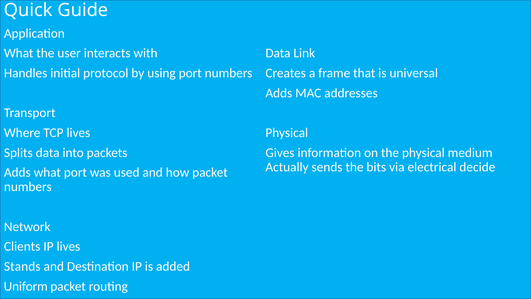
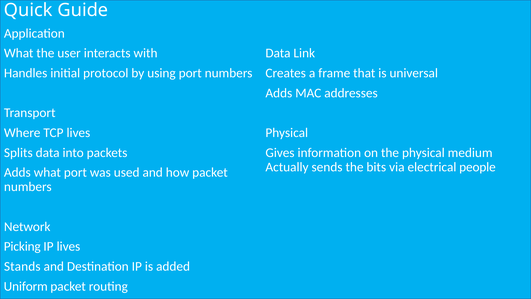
decide: decide -> people (477, 167)
Clients: Clients -> Picking (22, 246)
